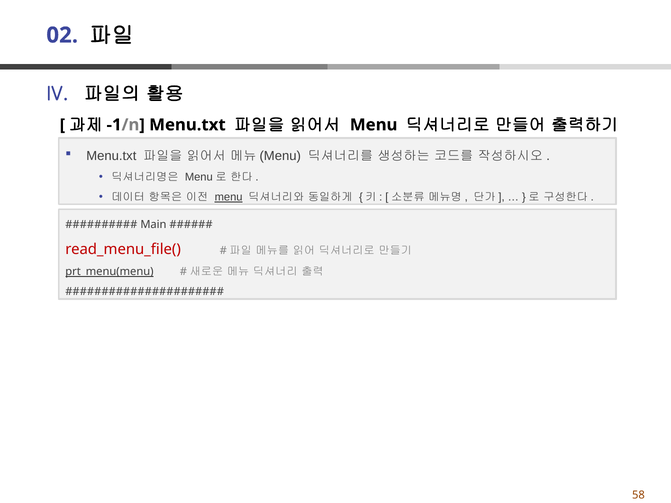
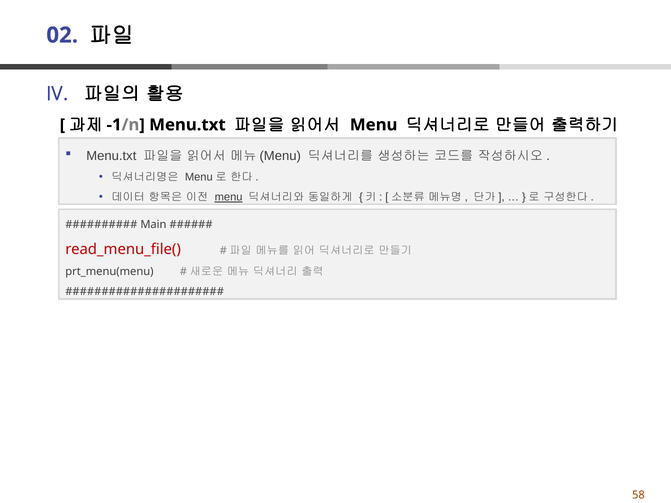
prt_menu(menu underline: present -> none (109, 272)
